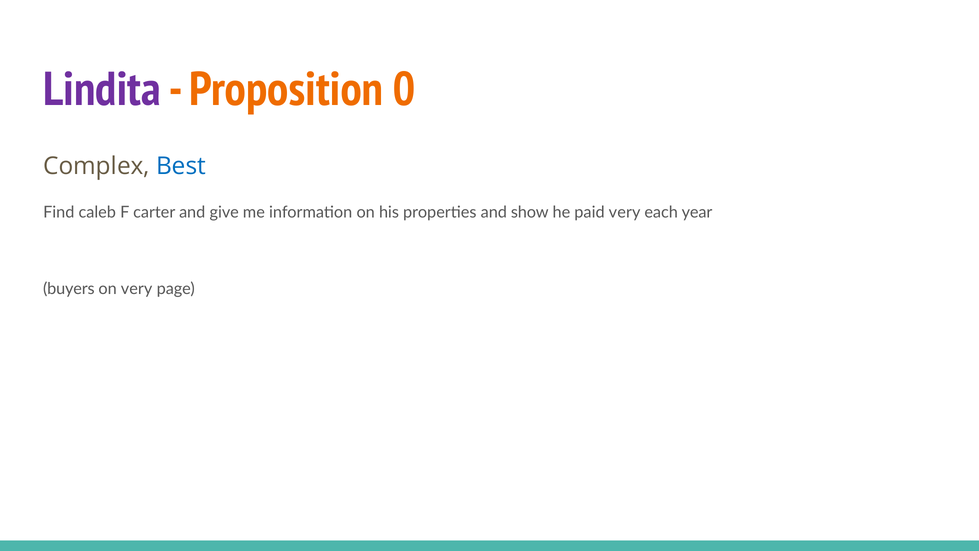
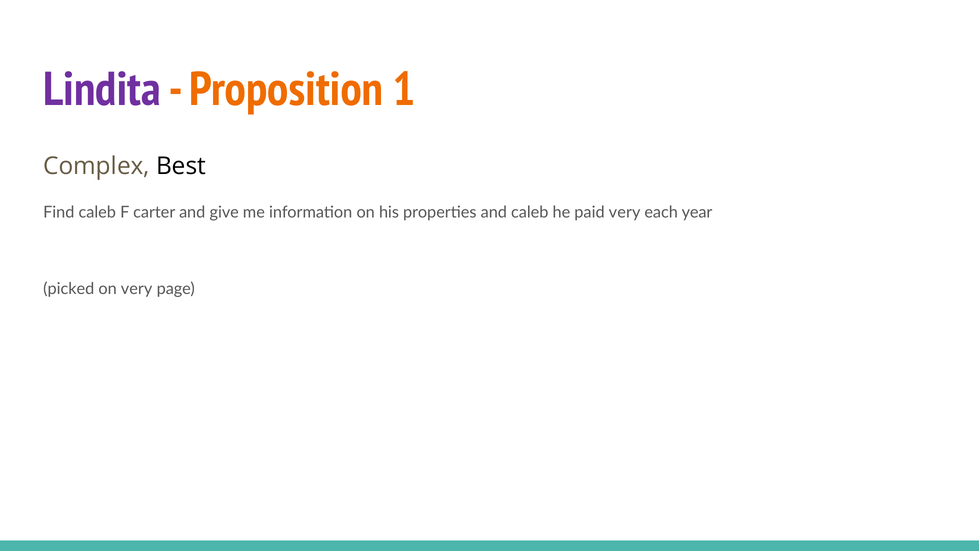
0: 0 -> 1 (404, 89)
Best colour: blue -> black (181, 166)
and show: show -> caleb (530, 212)
buyers: buyers -> picked (69, 289)
